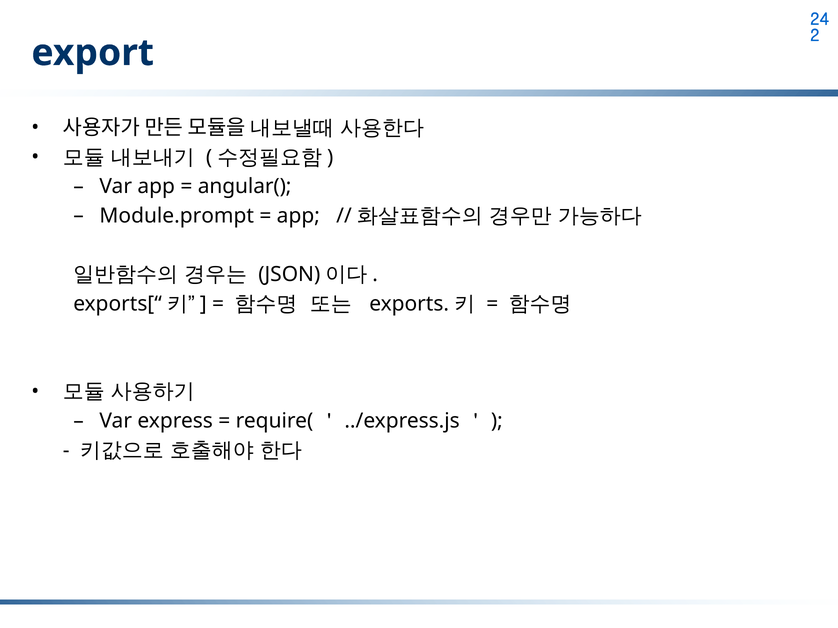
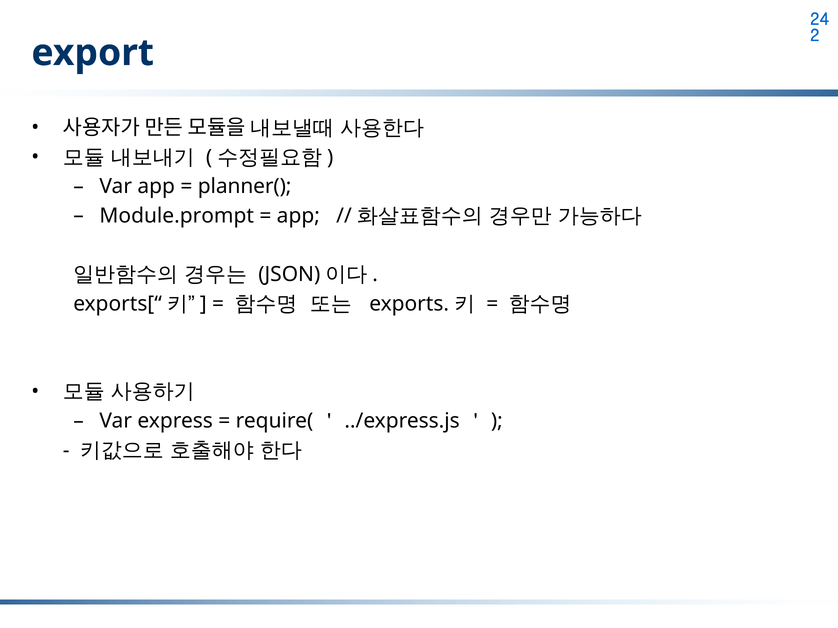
angular(: angular( -> planner( (245, 187)
